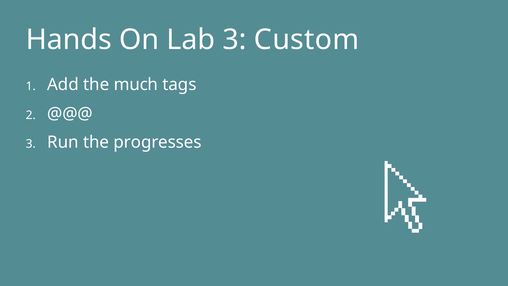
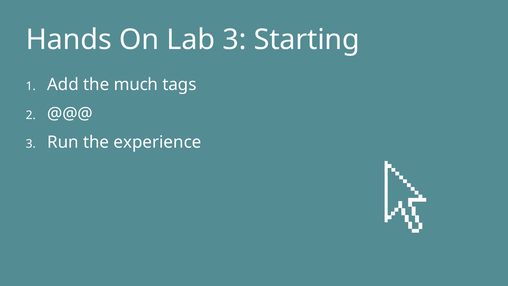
Custom: Custom -> Starting (307, 40)
progresses: progresses -> experience (157, 142)
